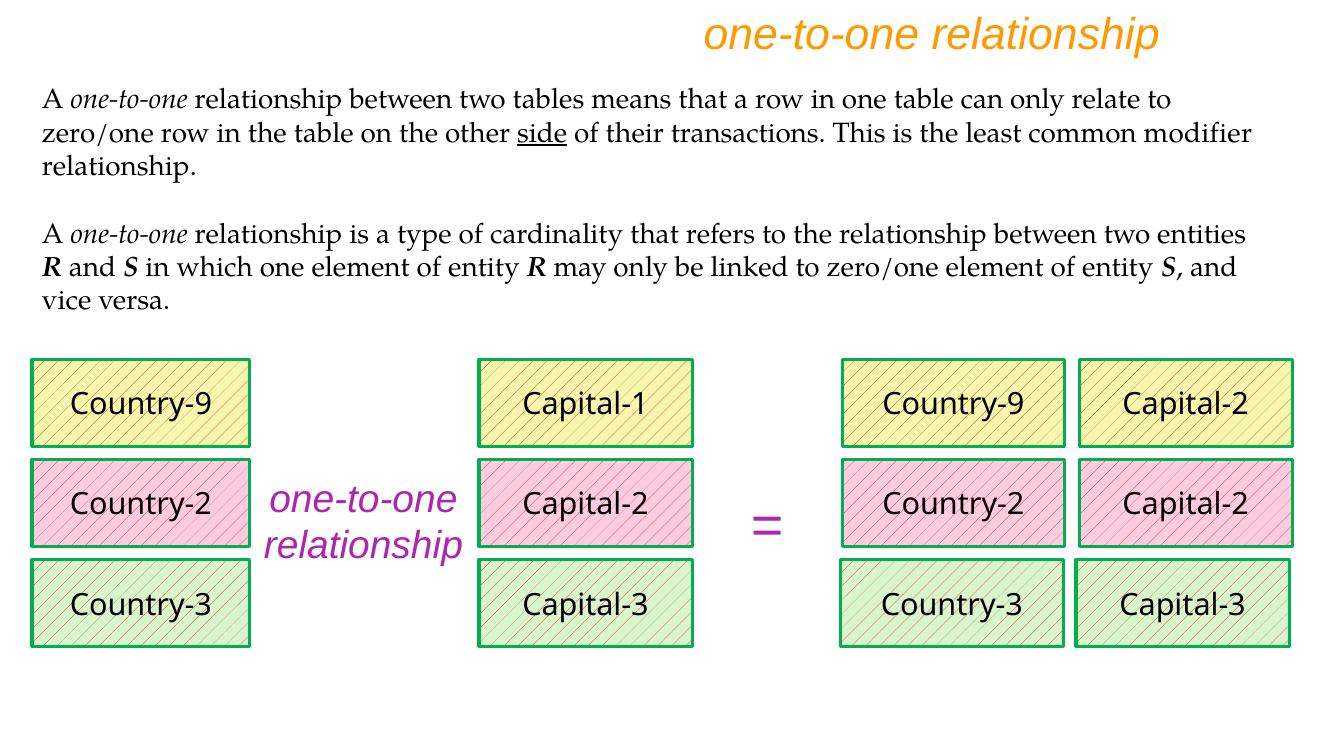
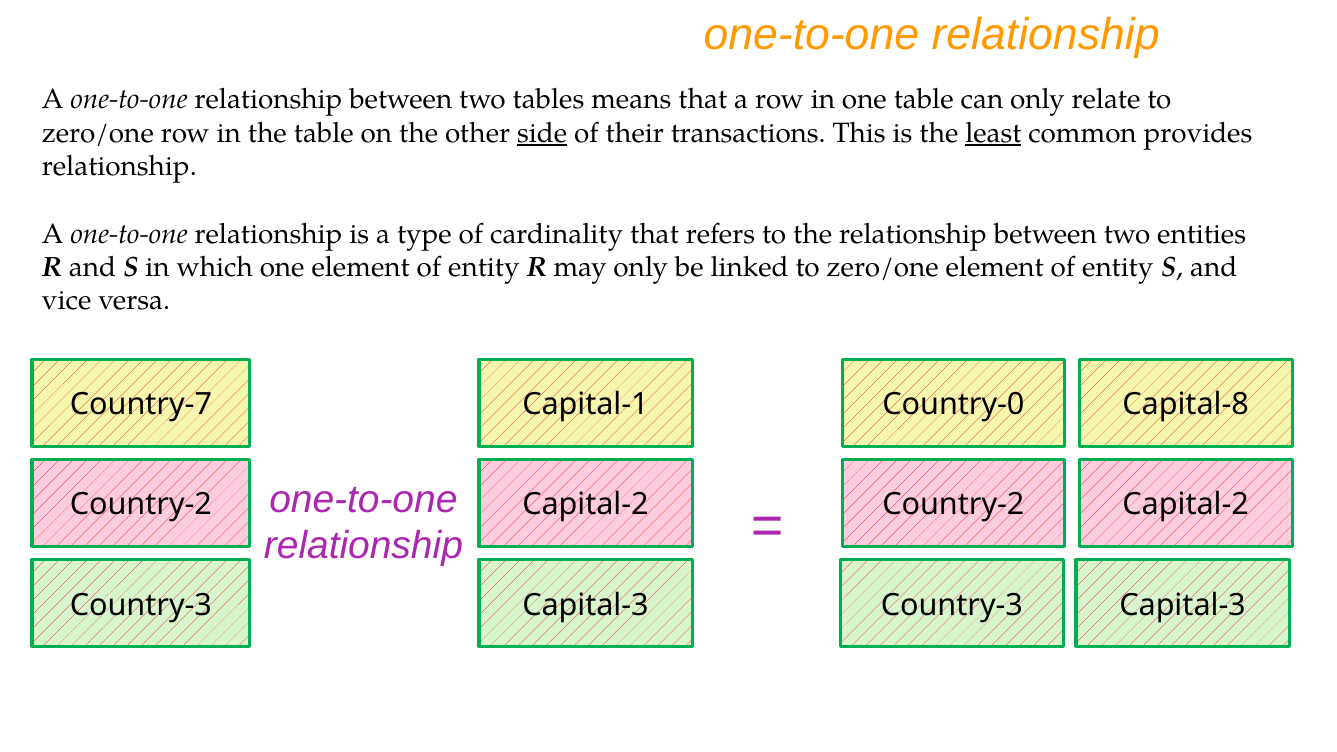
least underline: none -> present (993, 133)
modifier: modifier -> provides (1198, 133)
Country-9: Country-9 -> Country-7 (141, 405)
Capital-1 Country-9: Country-9 -> Country-0 (953, 405)
Capital-2: Capital-2 -> Capital-8 (1186, 405)
